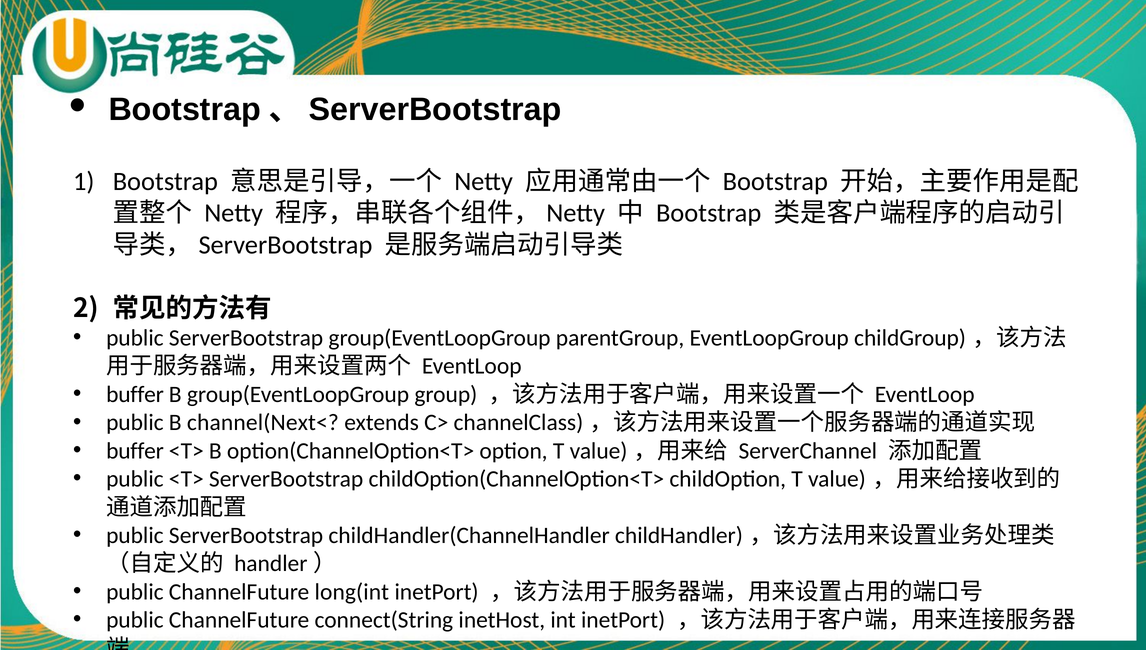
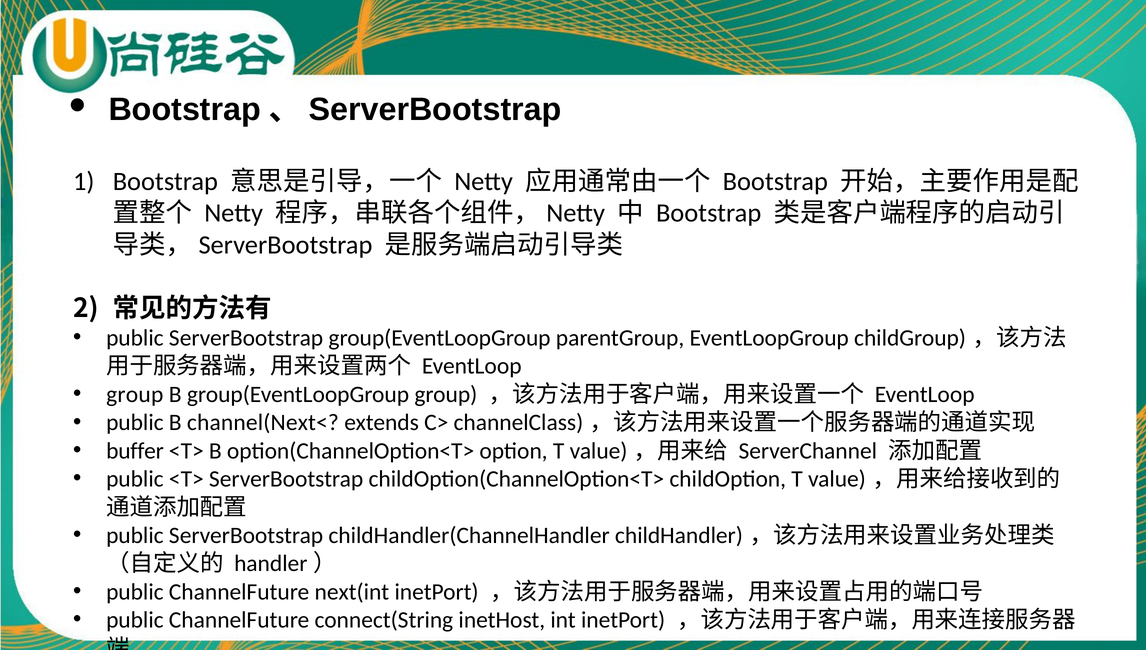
buffer: buffer -> group (135, 395)
long(int: long(int -> next(int (352, 592)
